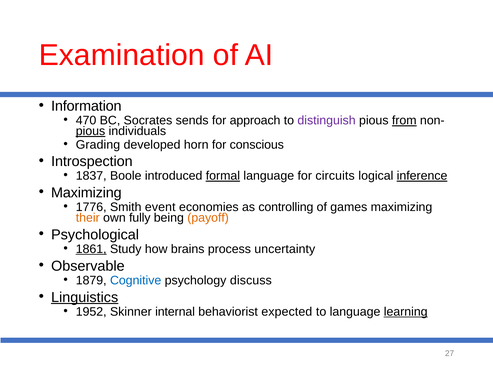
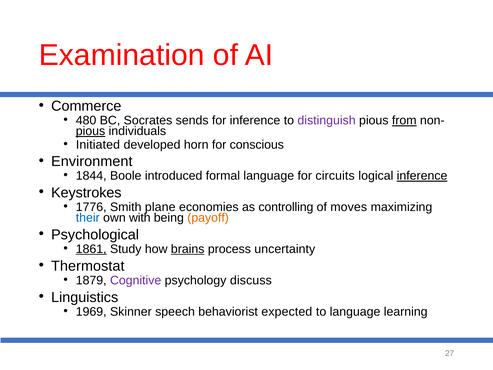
Information: Information -> Commerce (86, 106)
470: 470 -> 480 (86, 120)
for approach: approach -> inference (255, 120)
Grading: Grading -> Initiated (98, 145)
Introspection: Introspection -> Environment (92, 161)
1837: 1837 -> 1844 (91, 176)
formal underline: present -> none (223, 176)
Maximizing: Maximizing -> Keystrokes (86, 193)
event: event -> plane (160, 207)
games: games -> moves (349, 207)
their colour: orange -> blue (88, 218)
fully: fully -> with (140, 218)
brains underline: none -> present (188, 249)
Observable: Observable -> Thermostat (88, 266)
Cognitive colour: blue -> purple (136, 280)
Linguistics underline: present -> none (85, 297)
1952: 1952 -> 1969 (91, 312)
internal: internal -> speech (175, 312)
learning underline: present -> none (406, 312)
